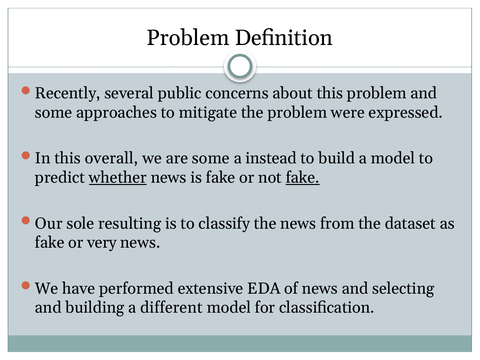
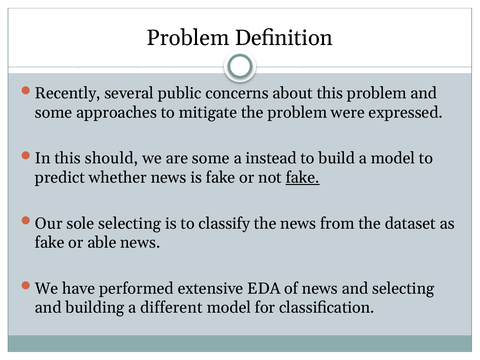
overall: overall -> should (112, 158)
whether underline: present -> none (118, 178)
sole resulting: resulting -> selecting (130, 223)
very: very -> able (102, 243)
